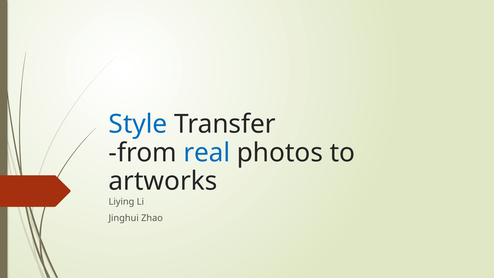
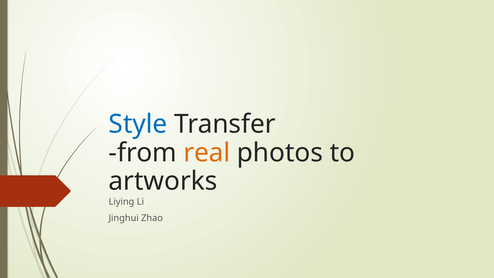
real colour: blue -> orange (207, 153)
